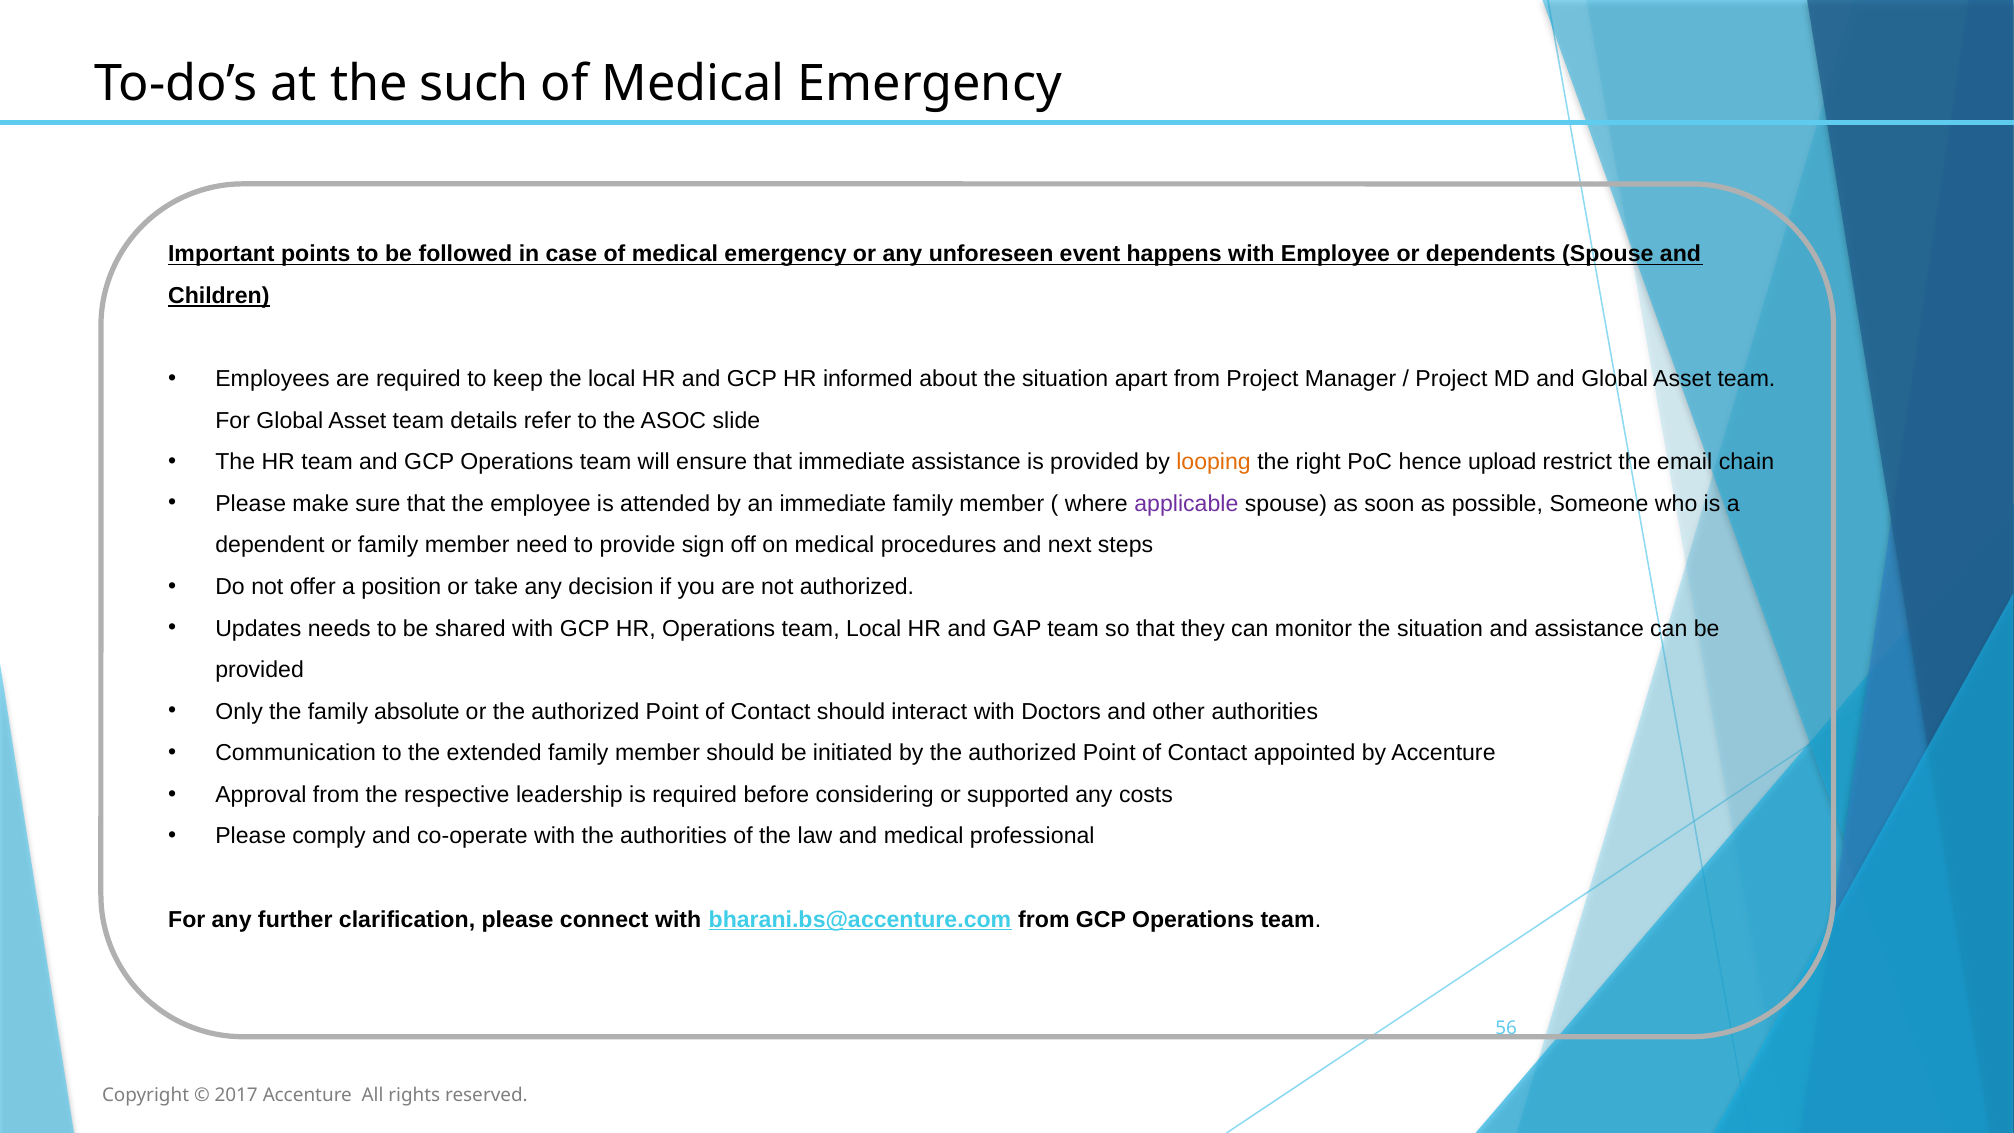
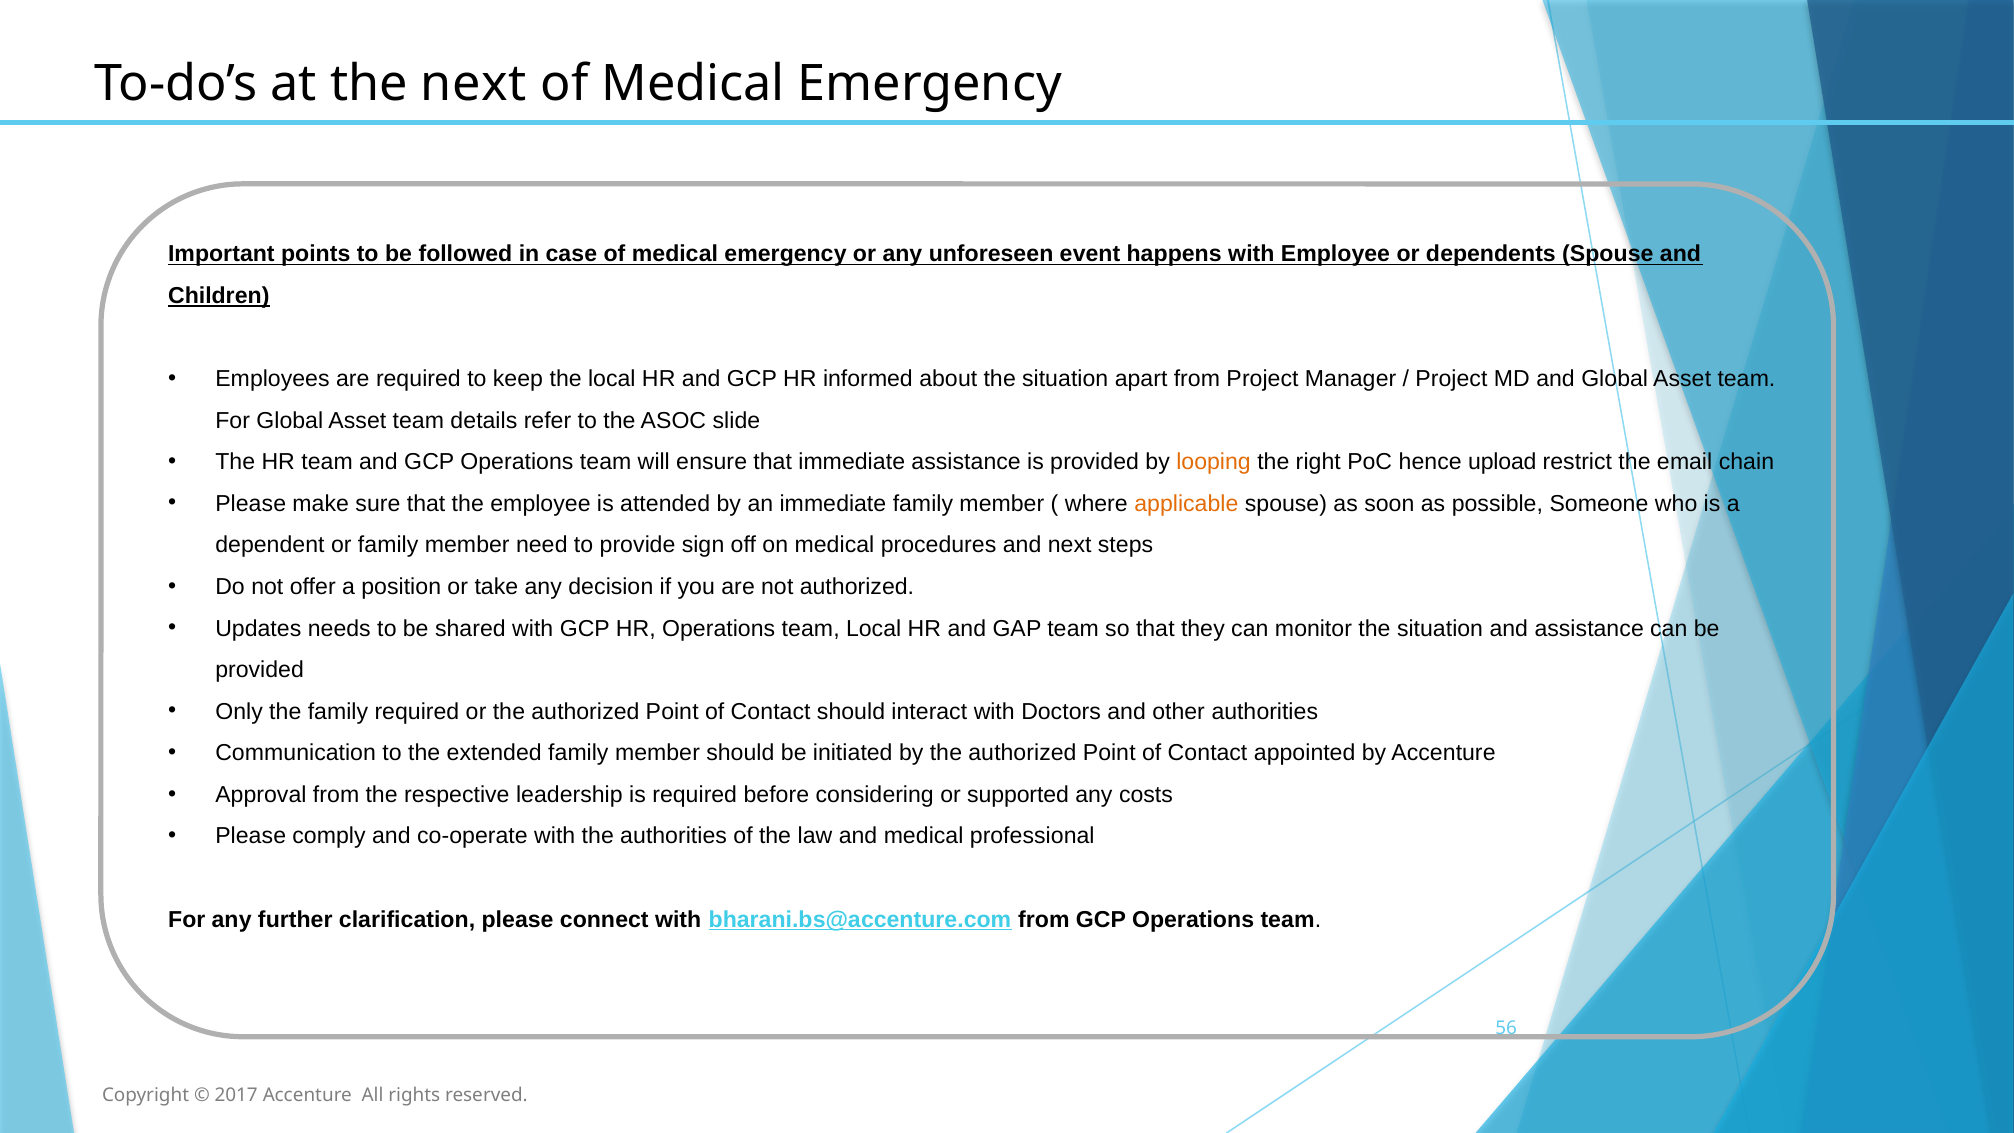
the such: such -> next (474, 84)
applicable colour: purple -> orange (1186, 504)
family absolute: absolute -> required (417, 711)
